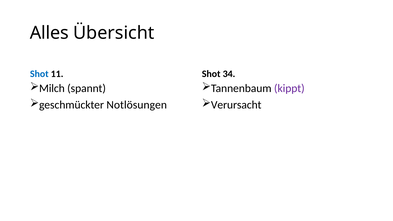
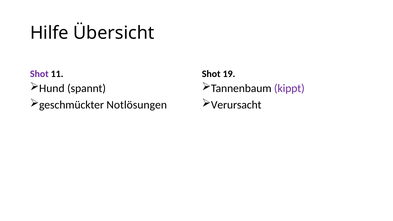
Alles: Alles -> Hilfe (49, 33)
Shot colour: blue -> purple (39, 74)
34: 34 -> 19 (229, 74)
Milch: Milch -> Hund (52, 88)
